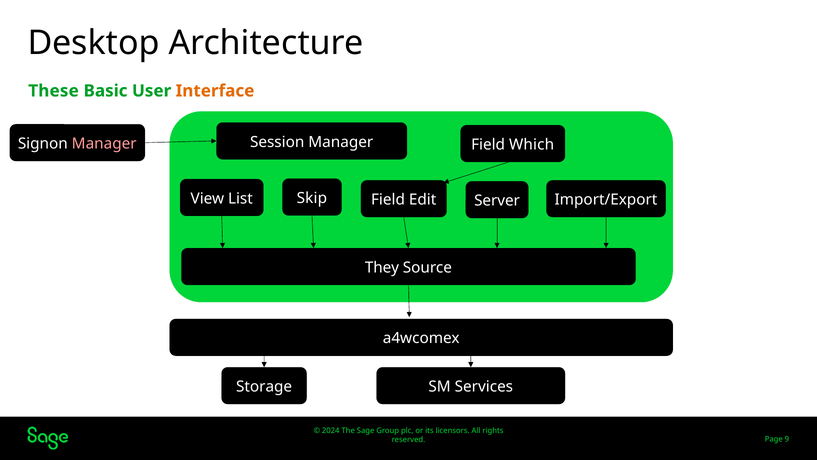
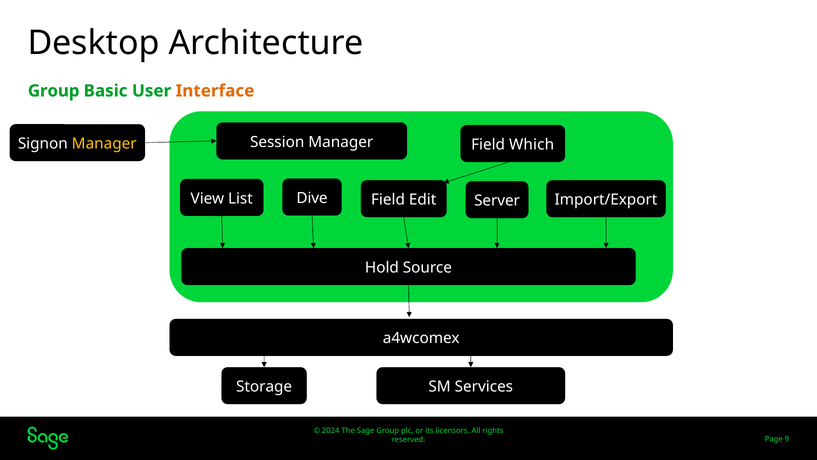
These: These -> Group (54, 91)
Manager colour: pink -> yellow (104, 144)
Skip: Skip -> Dive (312, 198)
They: They -> Hold (382, 267)
